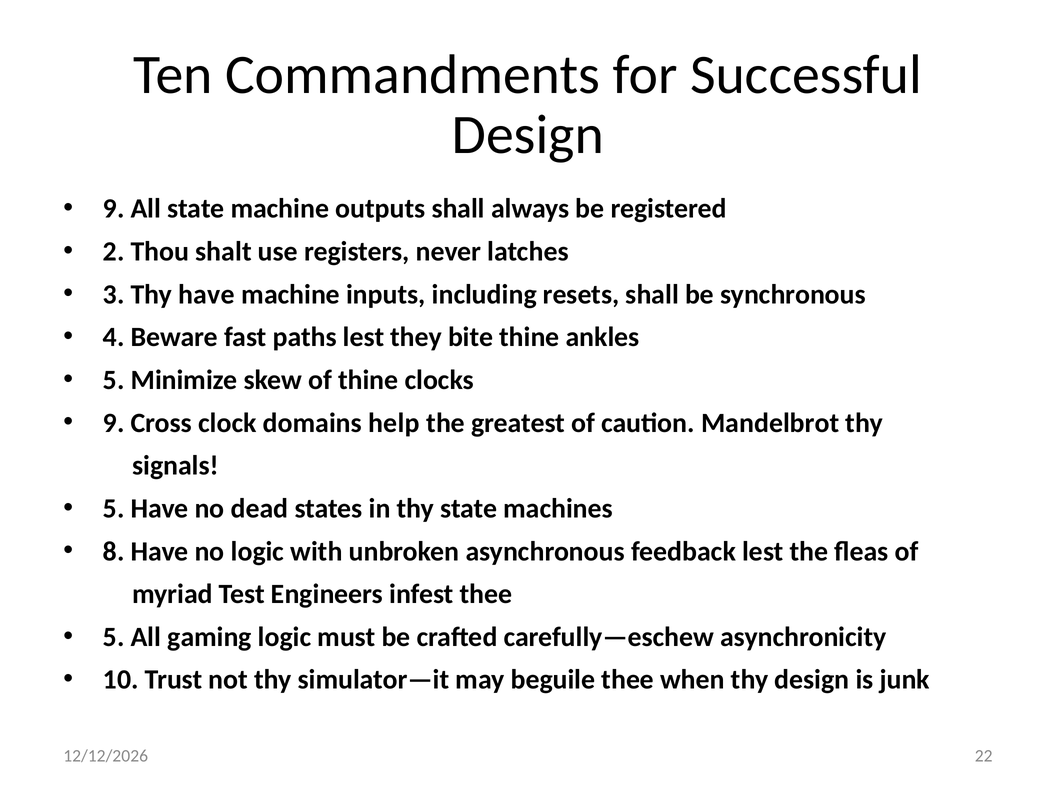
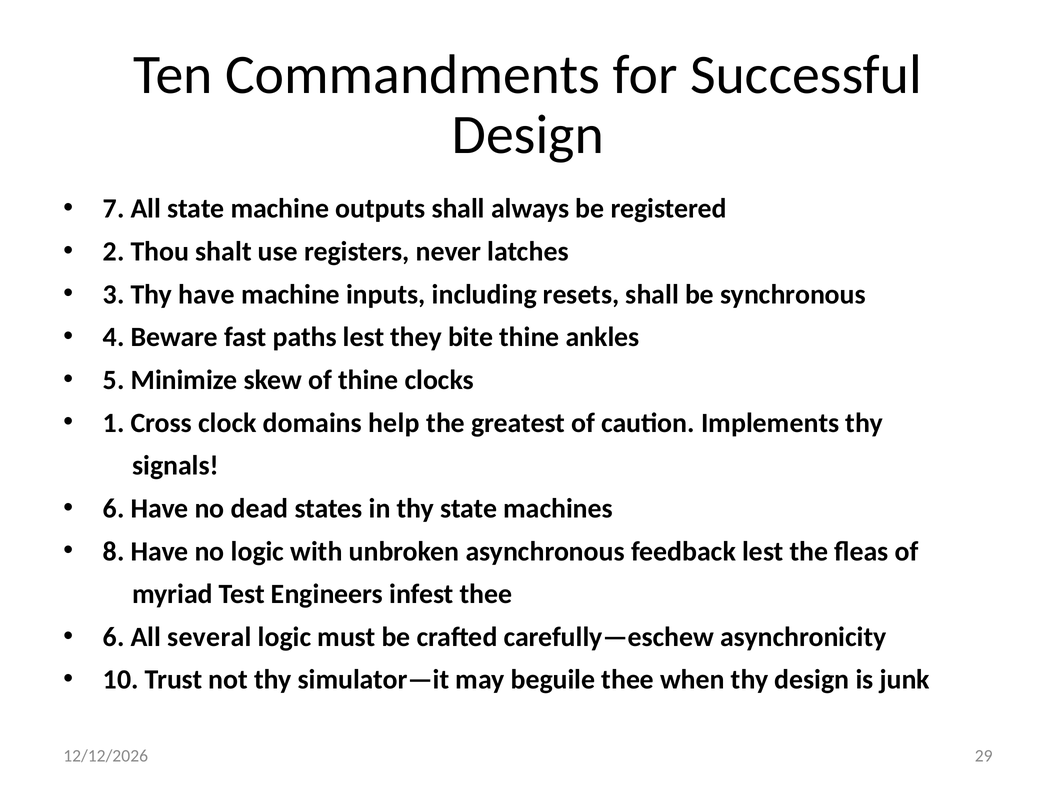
9: 9 -> 7 (114, 209)
9: 9 -> 1 (114, 423)
Mandelbrot: Mandelbrot -> Implements (770, 423)
5: 5 -> 6 (114, 508)
5: 5 -> 6 (114, 637)
gaming: gaming -> several (209, 637)
22: 22 -> 29 (984, 756)
